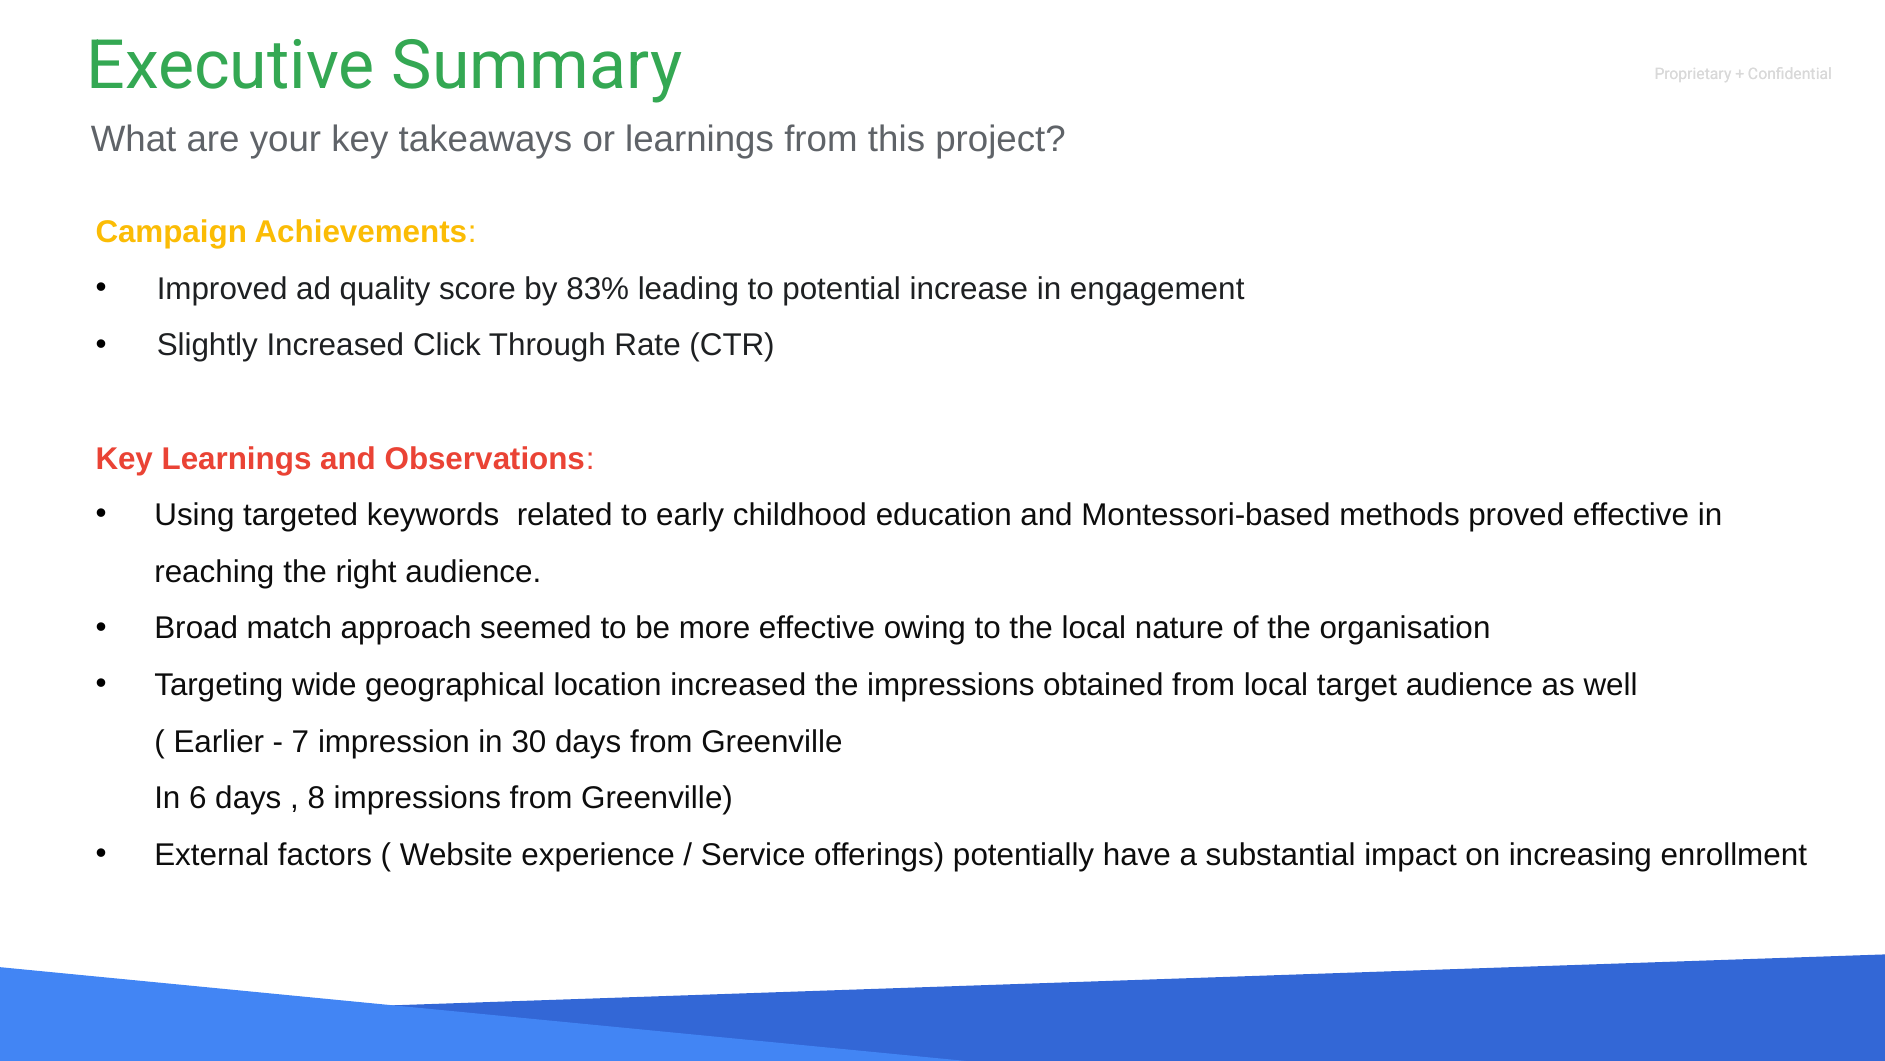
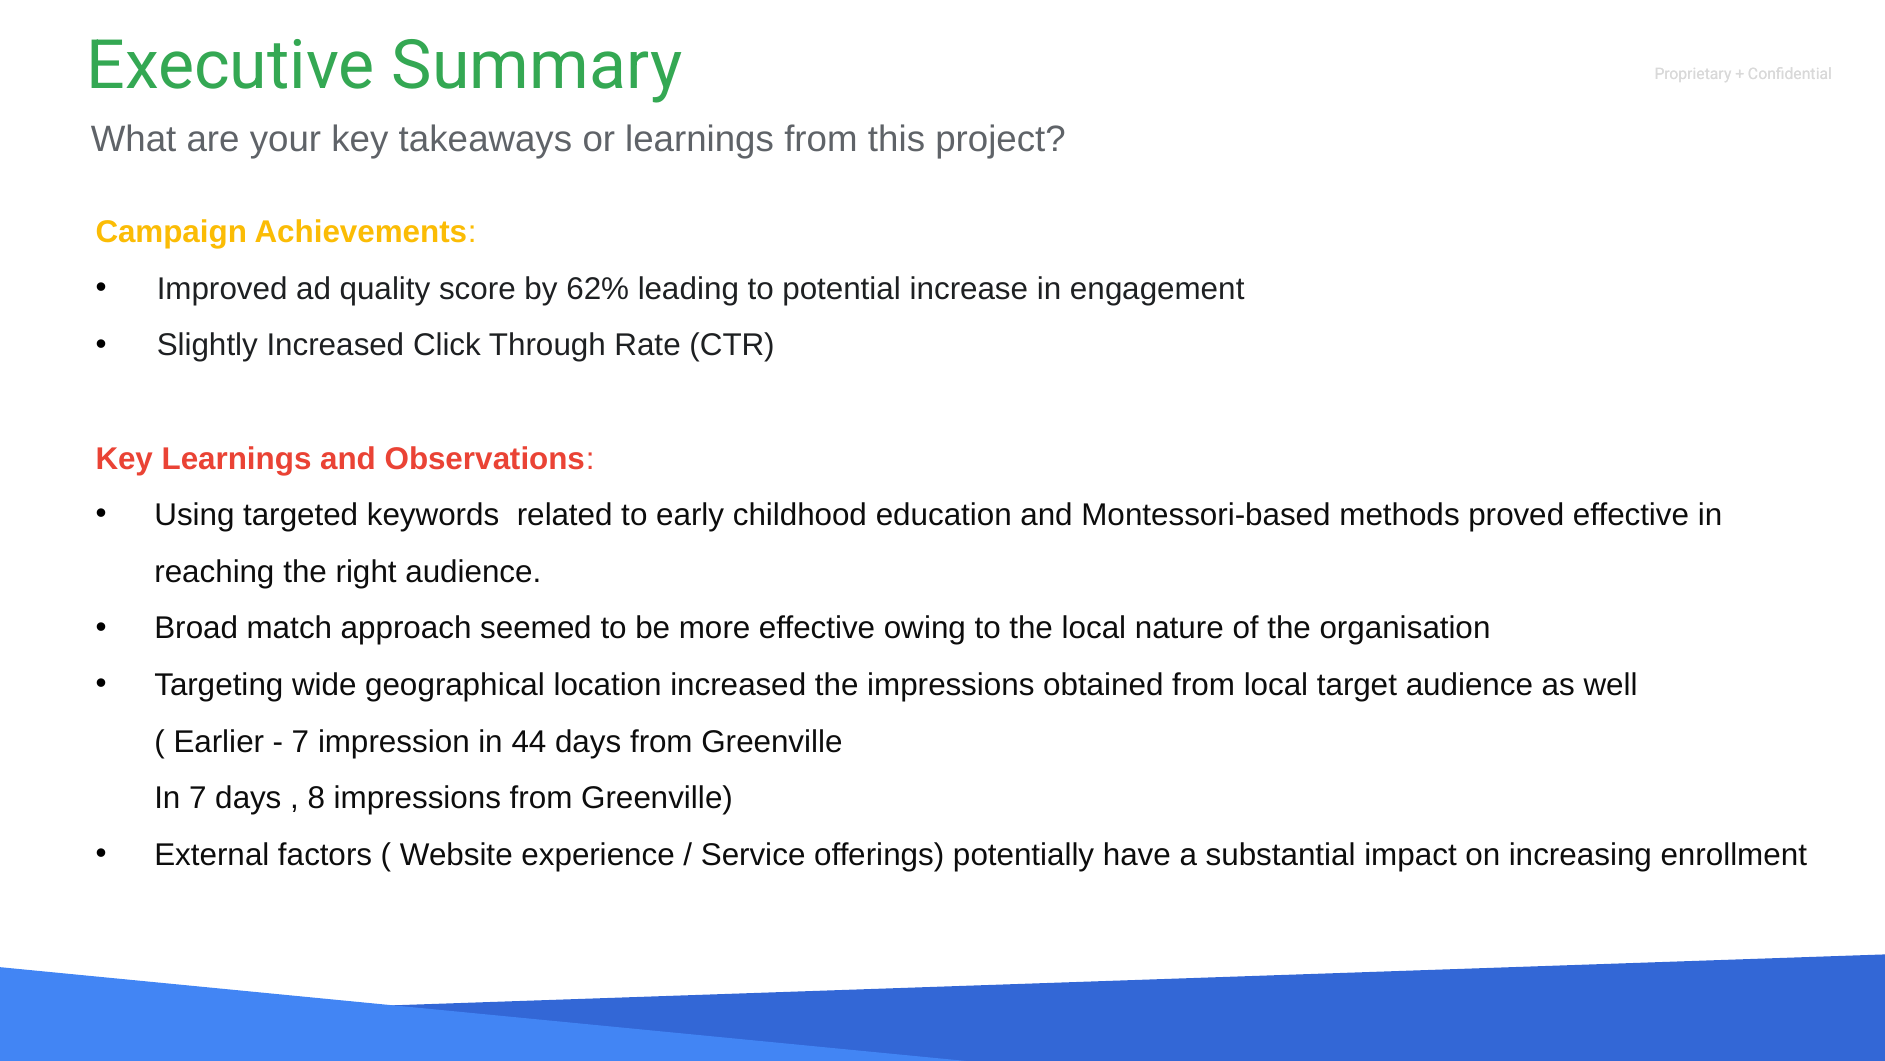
83%: 83% -> 62% (598, 289)
30: 30 -> 44 (529, 741)
In 6: 6 -> 7 (198, 798)
